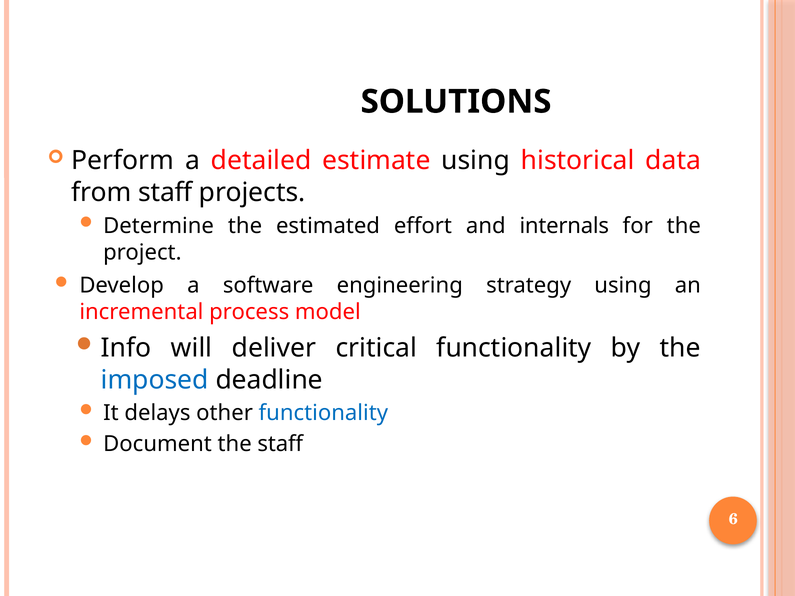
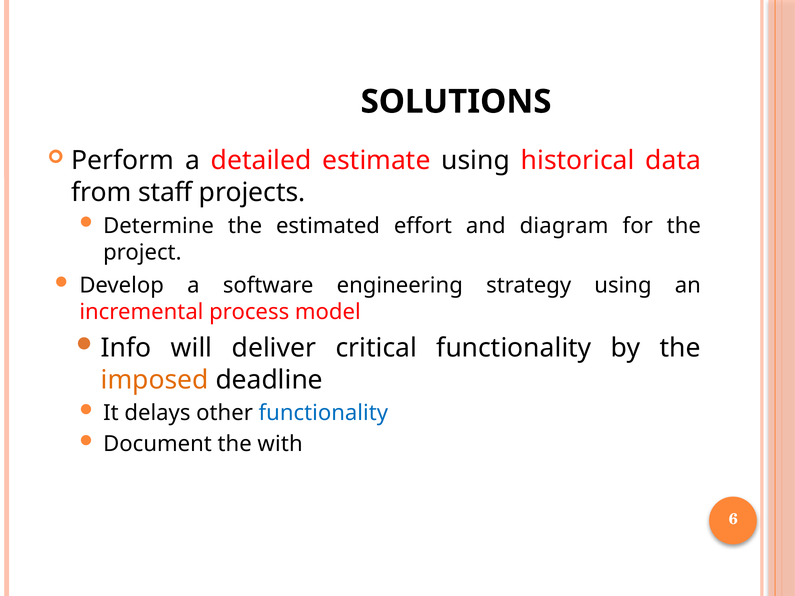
internals: internals -> diagram (564, 226)
imposed colour: blue -> orange (155, 380)
the staff: staff -> with (280, 444)
